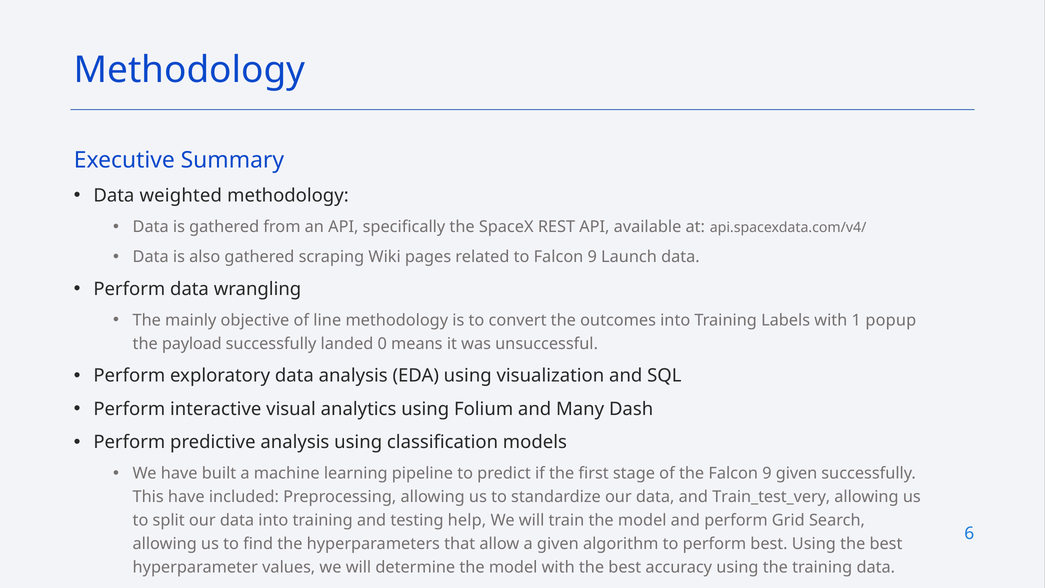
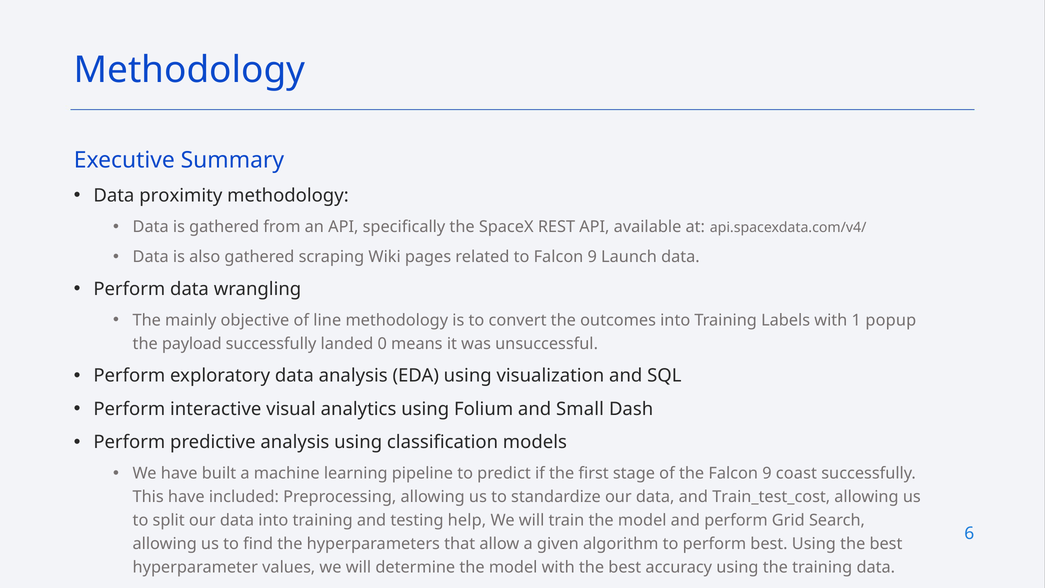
weighted: weighted -> proximity (181, 196)
Many: Many -> Small (580, 409)
9 given: given -> coast (796, 473)
Train_test_very: Train_test_very -> Train_test_cost (771, 497)
